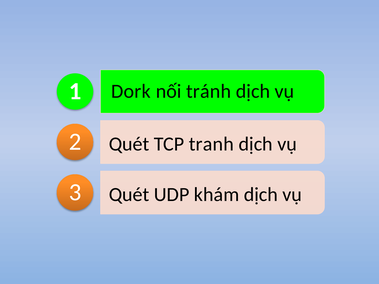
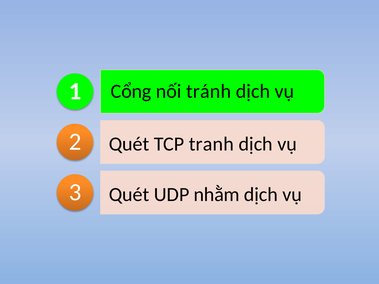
Dork: Dork -> Cổng (131, 91)
khám: khám -> nhằm (217, 195)
